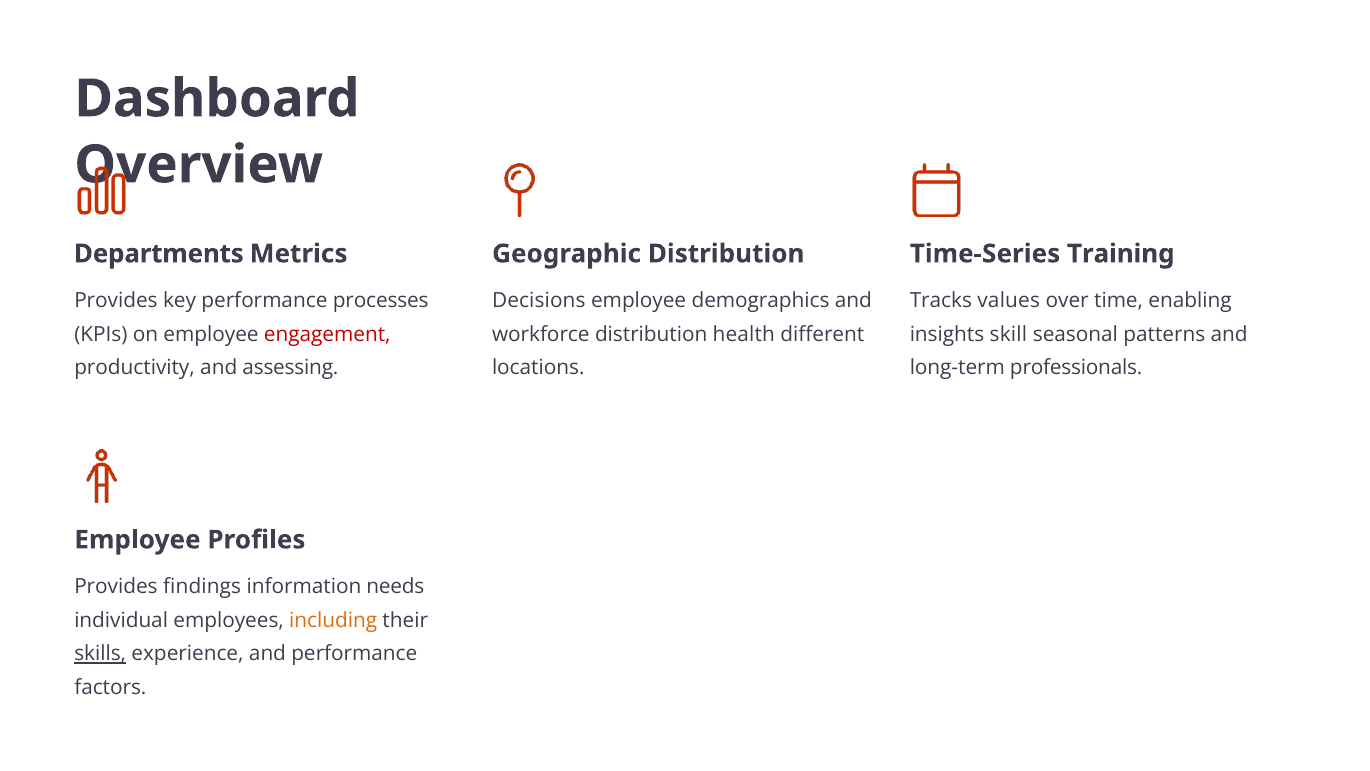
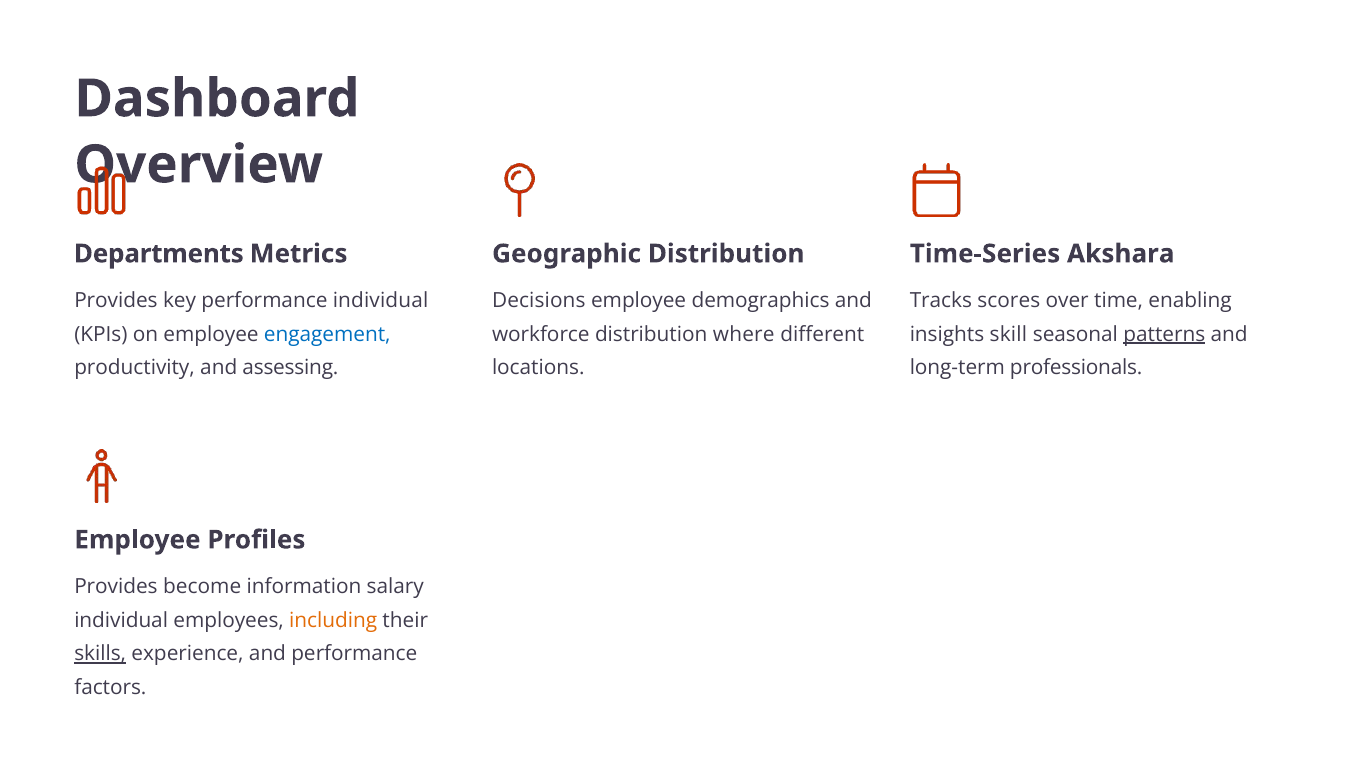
Training: Training -> Akshara (1121, 254)
performance processes: processes -> individual (381, 300)
values: values -> scores (1009, 300)
engagement colour: red -> blue (327, 334)
health: health -> where (744, 334)
patterns underline: none -> present (1164, 334)
findings: findings -> become (202, 586)
needs: needs -> salary (395, 586)
